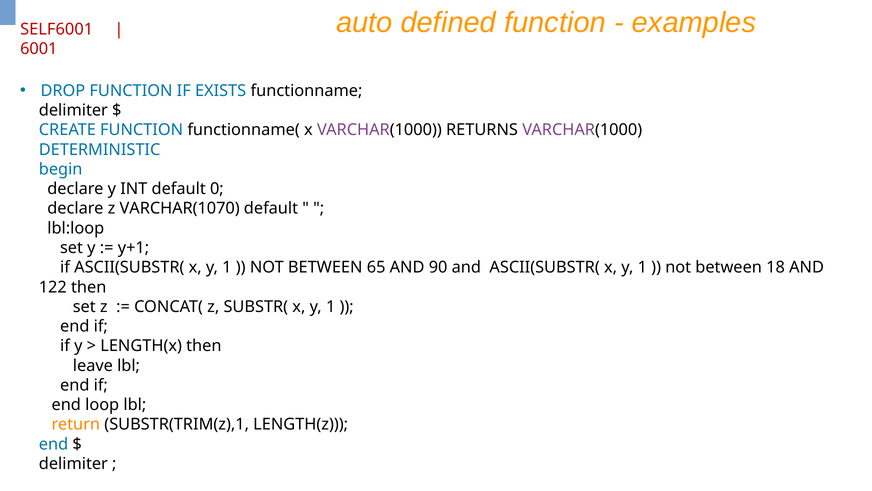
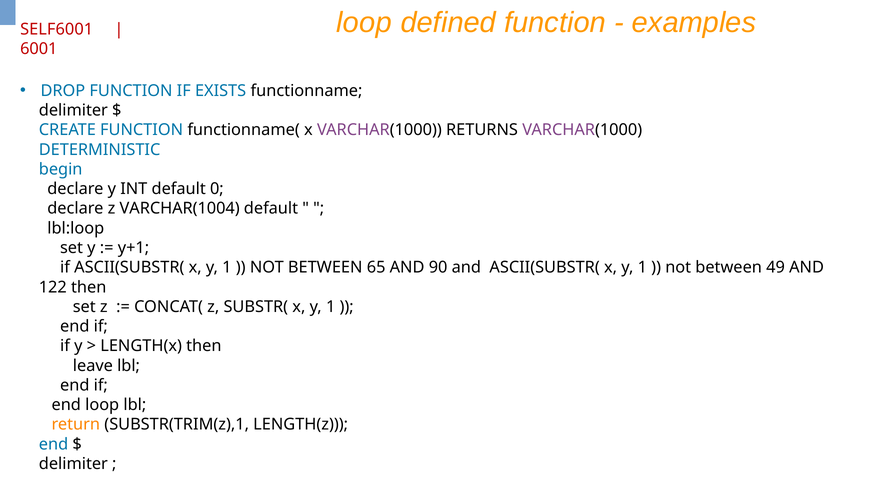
auto: auto -> loop (364, 23)
VARCHAR(1070: VARCHAR(1070 -> VARCHAR(1004 (180, 208)
18: 18 -> 49 (776, 267)
